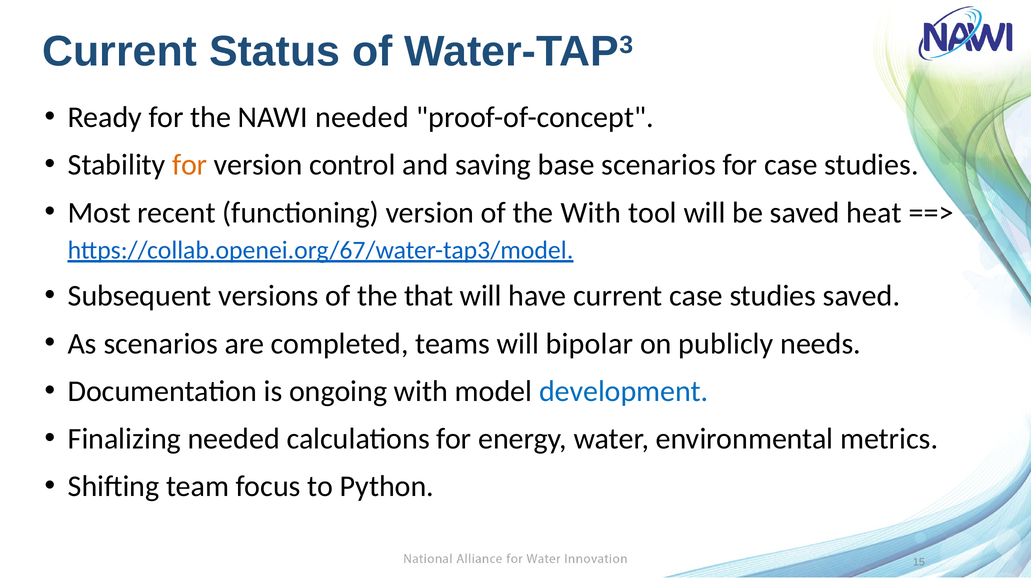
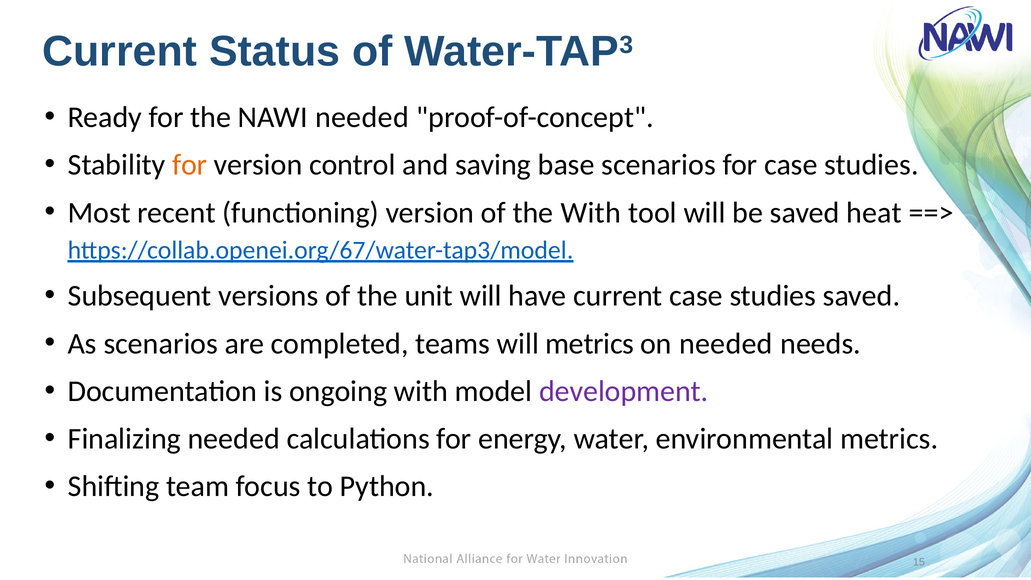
that: that -> unit (429, 296)
will bipolar: bipolar -> metrics (590, 344)
on publicly: publicly -> needed (726, 344)
development colour: blue -> purple (624, 391)
